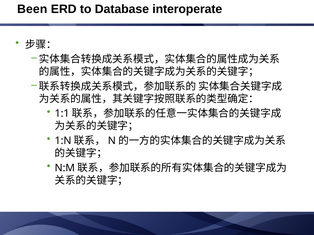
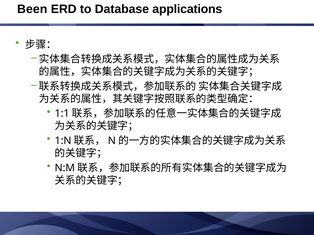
interoperate: interoperate -> applications (187, 9)
